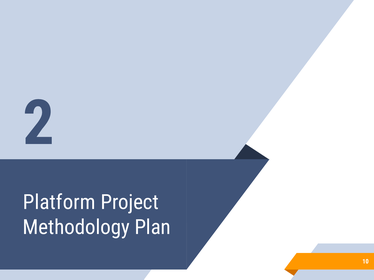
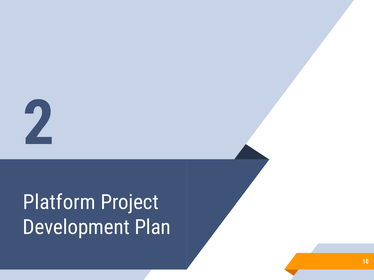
Methodology: Methodology -> Development (76, 228)
